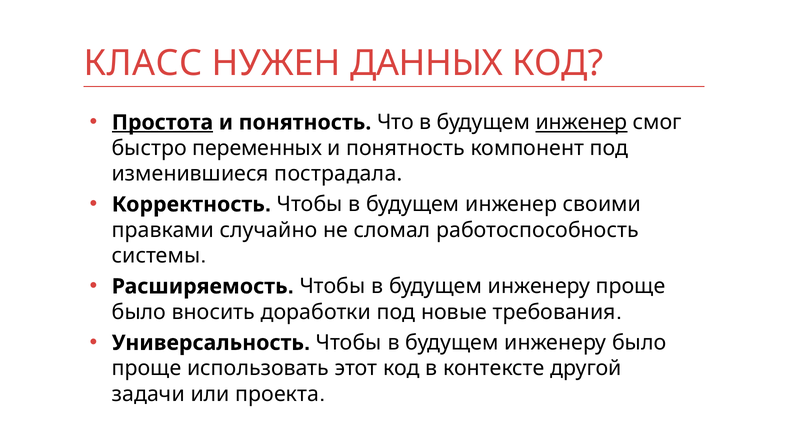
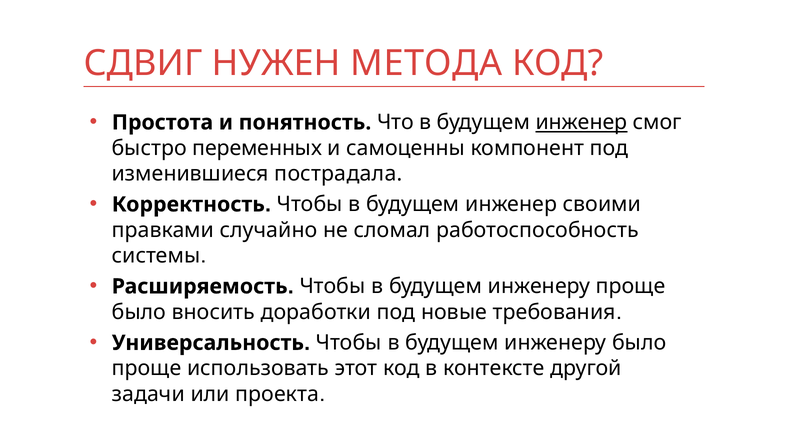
КЛАСС: КЛАСС -> СДВИГ (143, 64)
ДАННЫХ: ДАННЫХ -> МЕТОДА (426, 64)
Простота underline: present -> none (162, 123)
понятность: понятность -> самоценны (406, 148)
